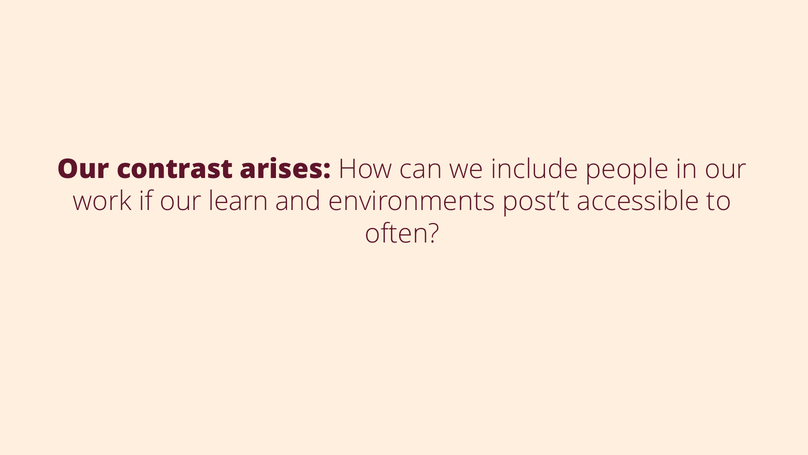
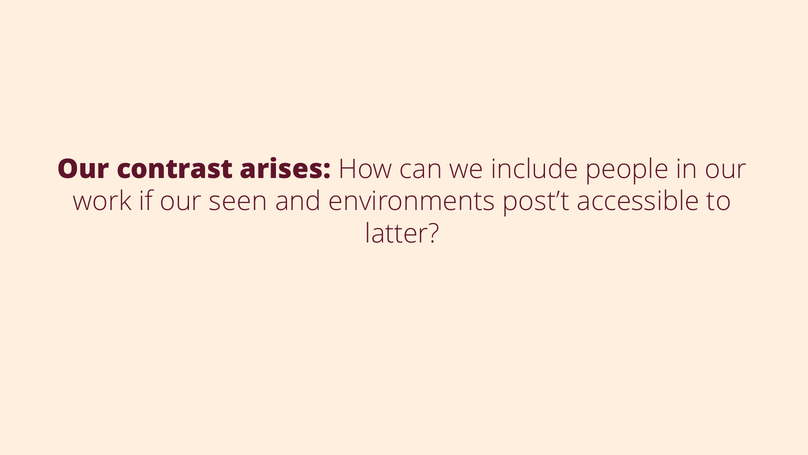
learn: learn -> seen (238, 201)
often: often -> latter (402, 234)
